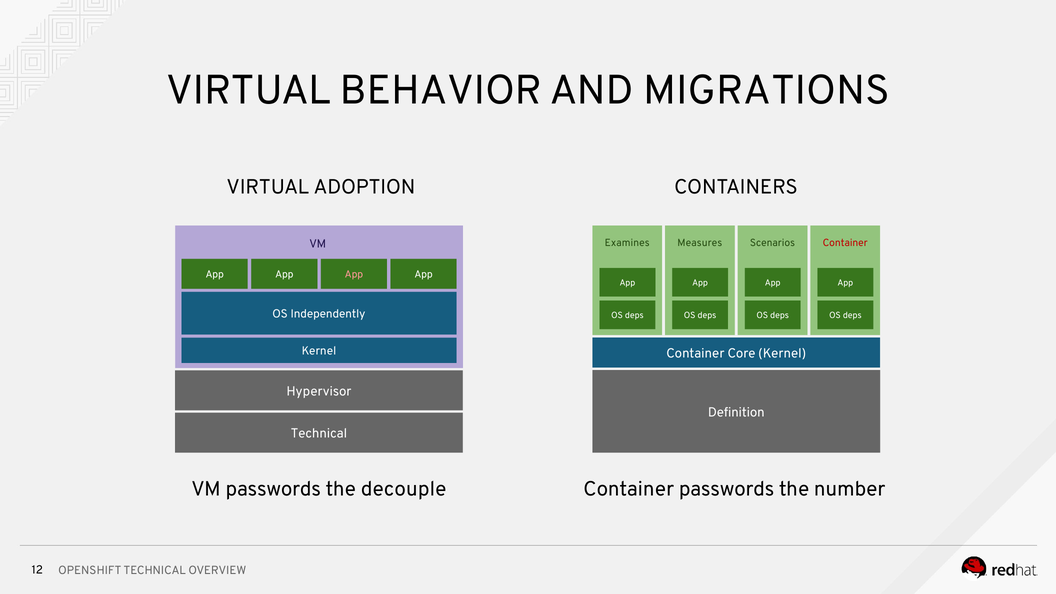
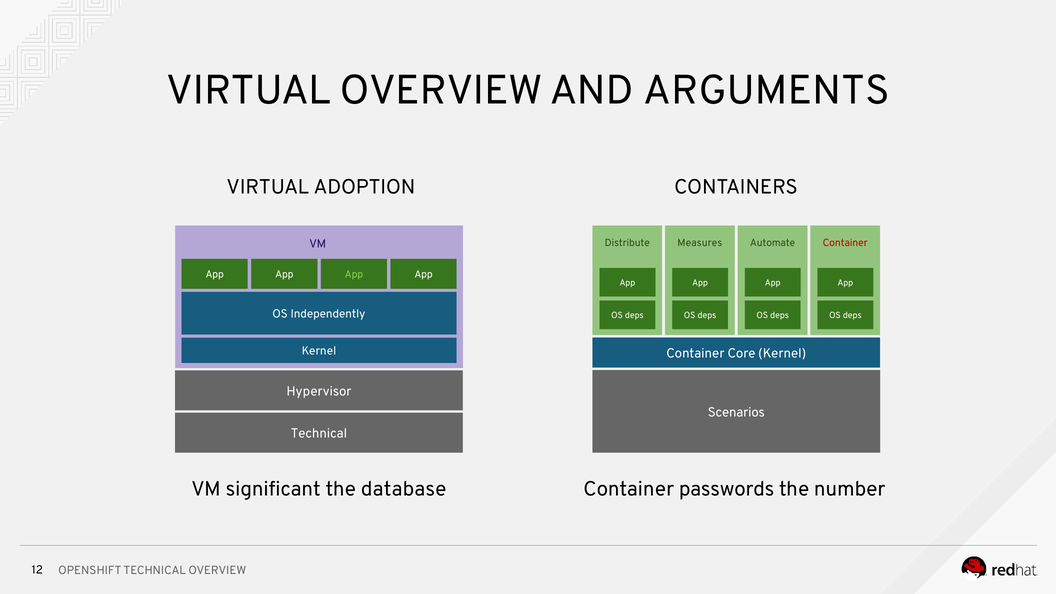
VIRTUAL BEHAVIOR: BEHAVIOR -> OVERVIEW (441, 90)
MIGRATIONS: MIGRATIONS -> ARGUMENTS (767, 90)
Examines: Examines -> Distribute (627, 243)
Scenarios: Scenarios -> Automate (773, 243)
App colour: pink -> light green (354, 274)
Definition: Definition -> Scenarios (736, 412)
VM passwords: passwords -> significant (273, 489)
decouple: decouple -> database (404, 489)
